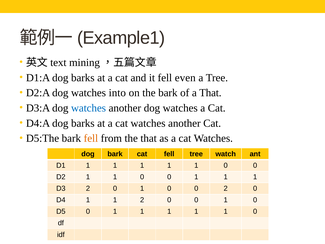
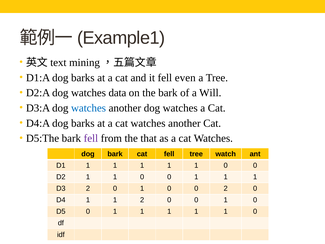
into: into -> data (117, 93)
a That: That -> Will (210, 93)
fell colour: orange -> purple (91, 138)
